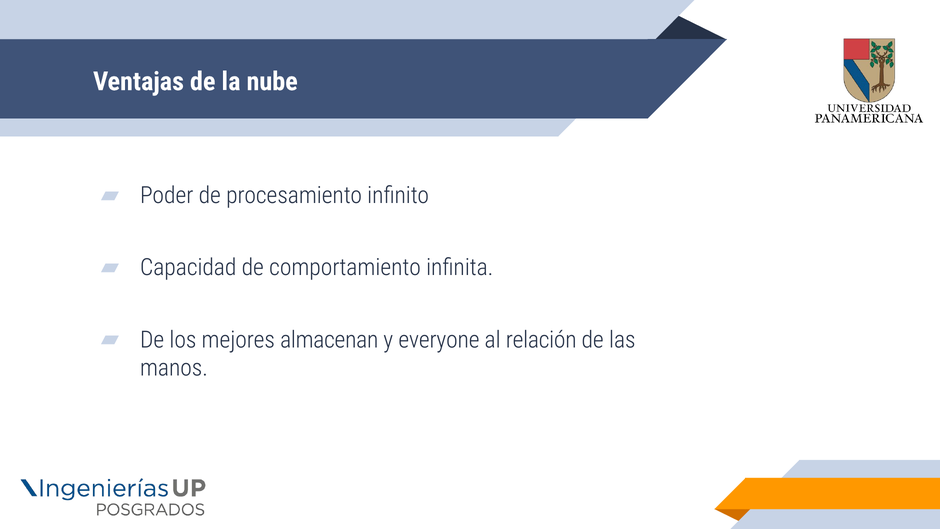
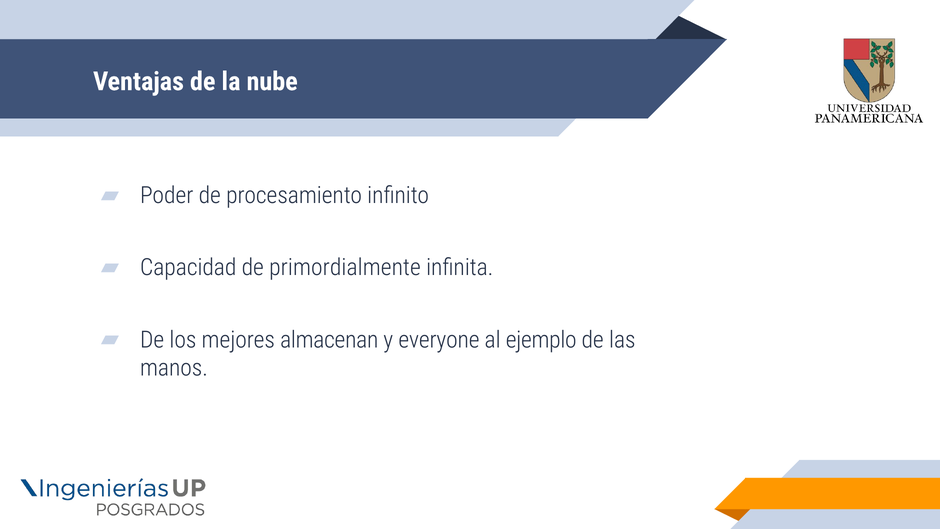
comportamiento: comportamiento -> primordialmente (345, 268)
relación: relación -> ejemplo (541, 340)
